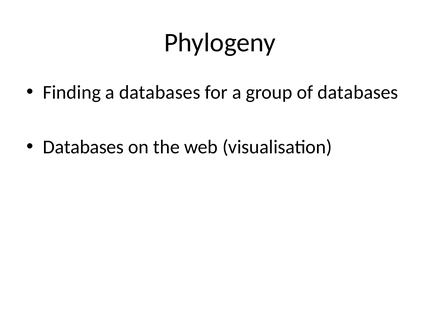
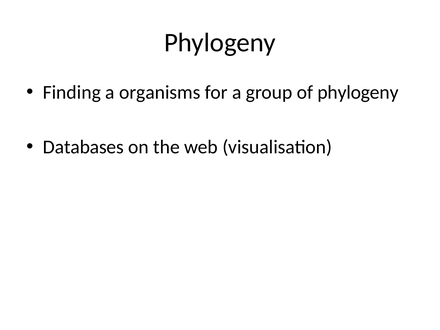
a databases: databases -> organisms (160, 92)
of databases: databases -> phylogeny (358, 92)
